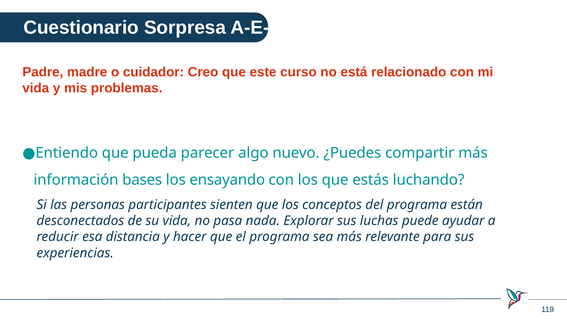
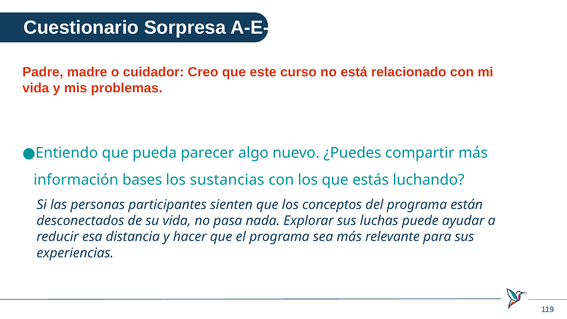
ensayando: ensayando -> sustancias (227, 180)
